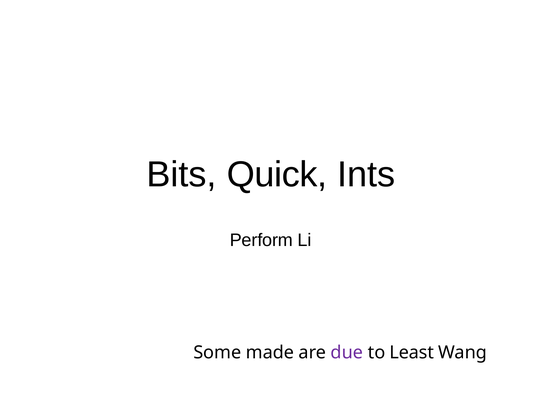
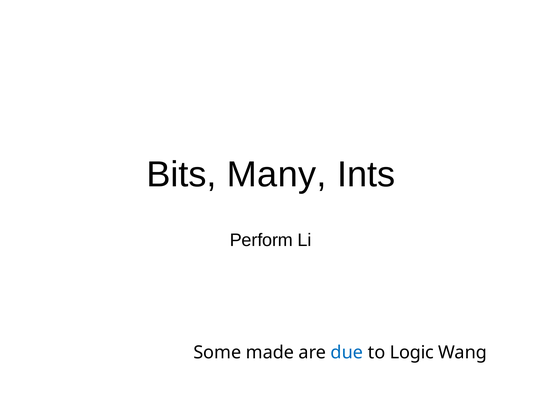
Quick: Quick -> Many (277, 175)
due colour: purple -> blue (347, 352)
Least: Least -> Logic (412, 352)
